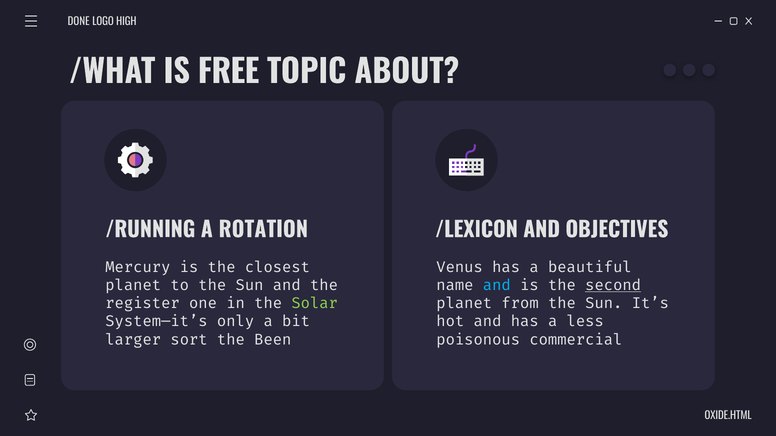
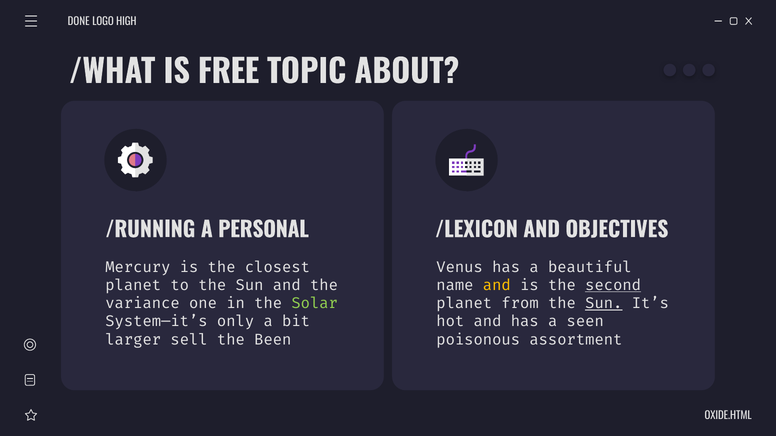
ROTATION: ROTATION -> PERSONAL (264, 230)
and colour: light blue -> yellow (497, 286)
register: register -> variance (143, 304)
Sun underline: none -> present (604, 304)
less: less -> seen (585, 322)
sort: sort -> sell (189, 340)
commercial: commercial -> assortment (576, 340)
